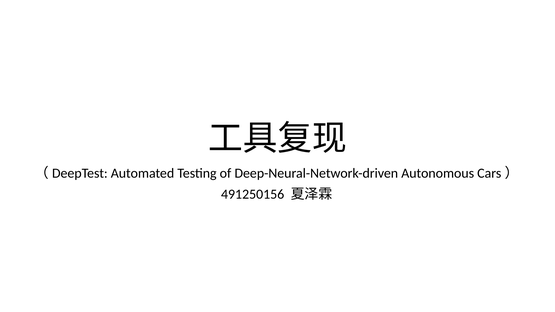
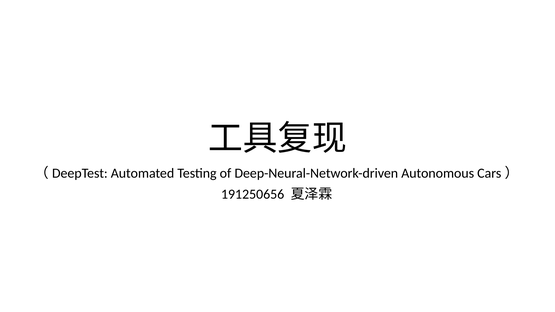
491250156: 491250156 -> 191250656 (253, 194)
